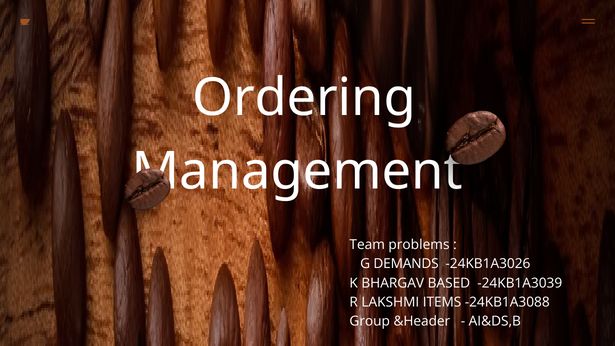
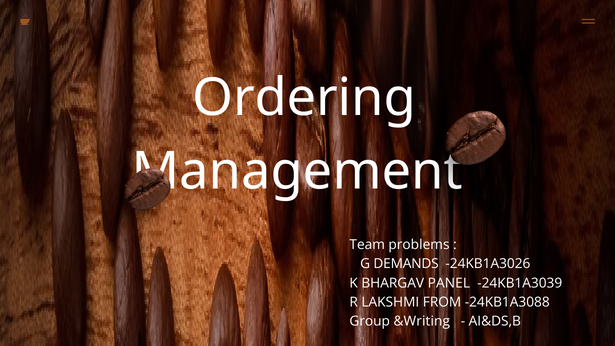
BASED: BASED -> PANEL (449, 283)
ITEMS: ITEMS -> FROM (442, 302)
&Header: &Header -> &Writing (422, 321)
